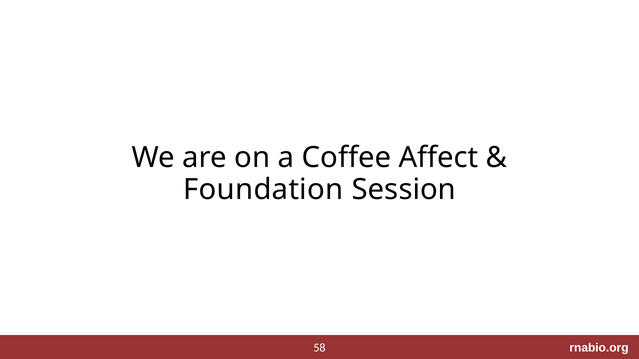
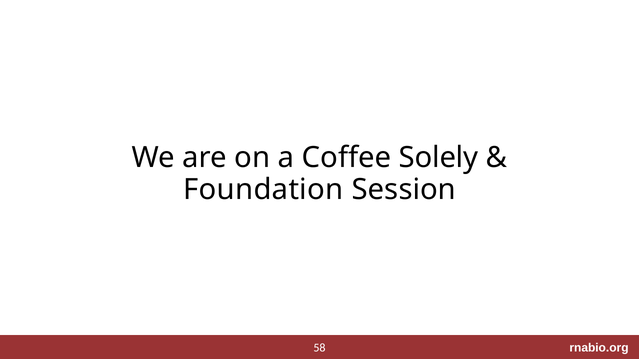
Affect: Affect -> Solely (438, 158)
